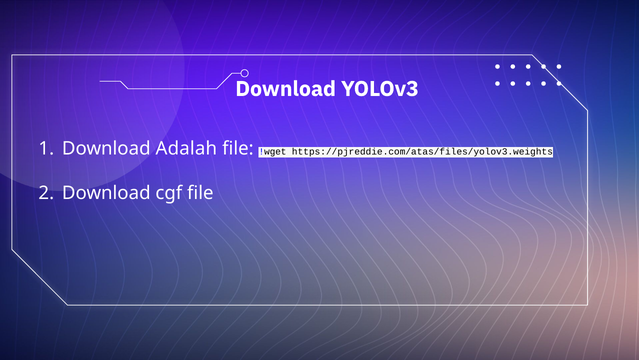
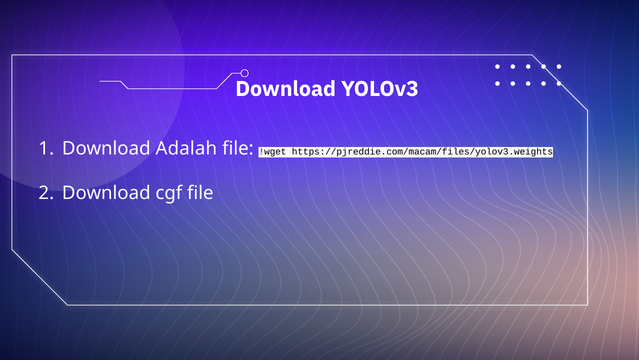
https://pjreddie.com/atas/files/yolov3.weights: https://pjreddie.com/atas/files/yolov3.weights -> https://pjreddie.com/macam/files/yolov3.weights (422, 151)
